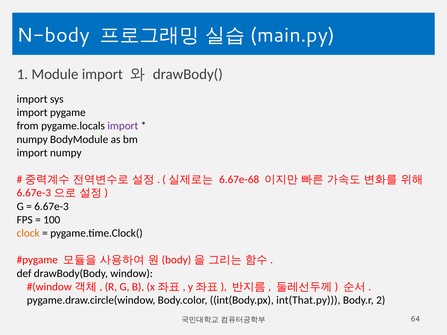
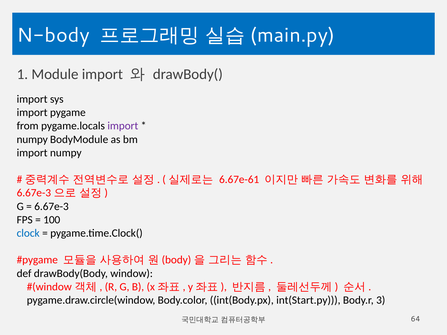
6.67e-68: 6.67e-68 -> 6.67e-61 (239, 180)
clock colour: orange -> blue (28, 233)
int(That.py: int(That.py -> int(Start.py (308, 300)
2: 2 -> 3 (381, 300)
